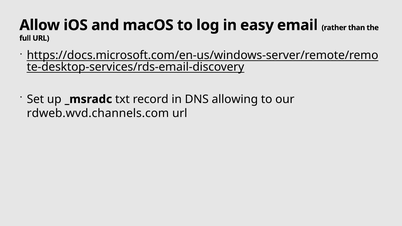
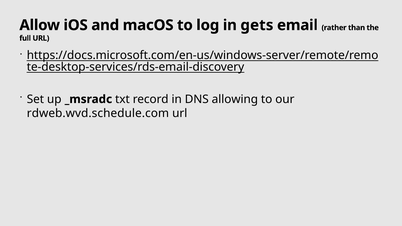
easy: easy -> gets (257, 25)
rdweb.wvd.channels.com: rdweb.wvd.channels.com -> rdweb.wvd.schedule.com (98, 113)
